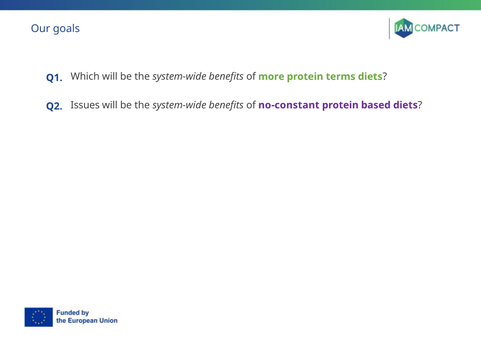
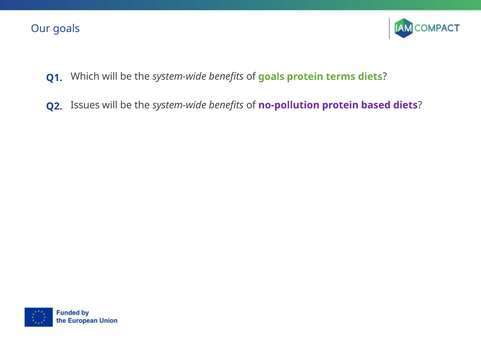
of more: more -> goals (271, 77)
no-constant: no-constant -> no-pollution (289, 105)
